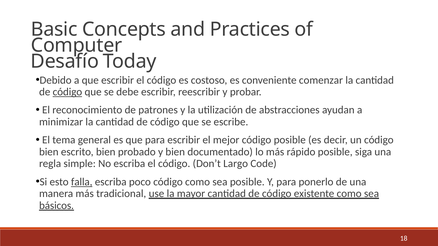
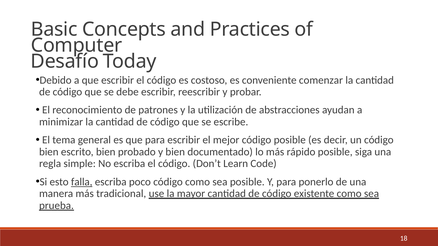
código underline: present -> none (67, 92)
Largo: Largo -> Learn (236, 164)
básicos: básicos -> prueba (56, 206)
